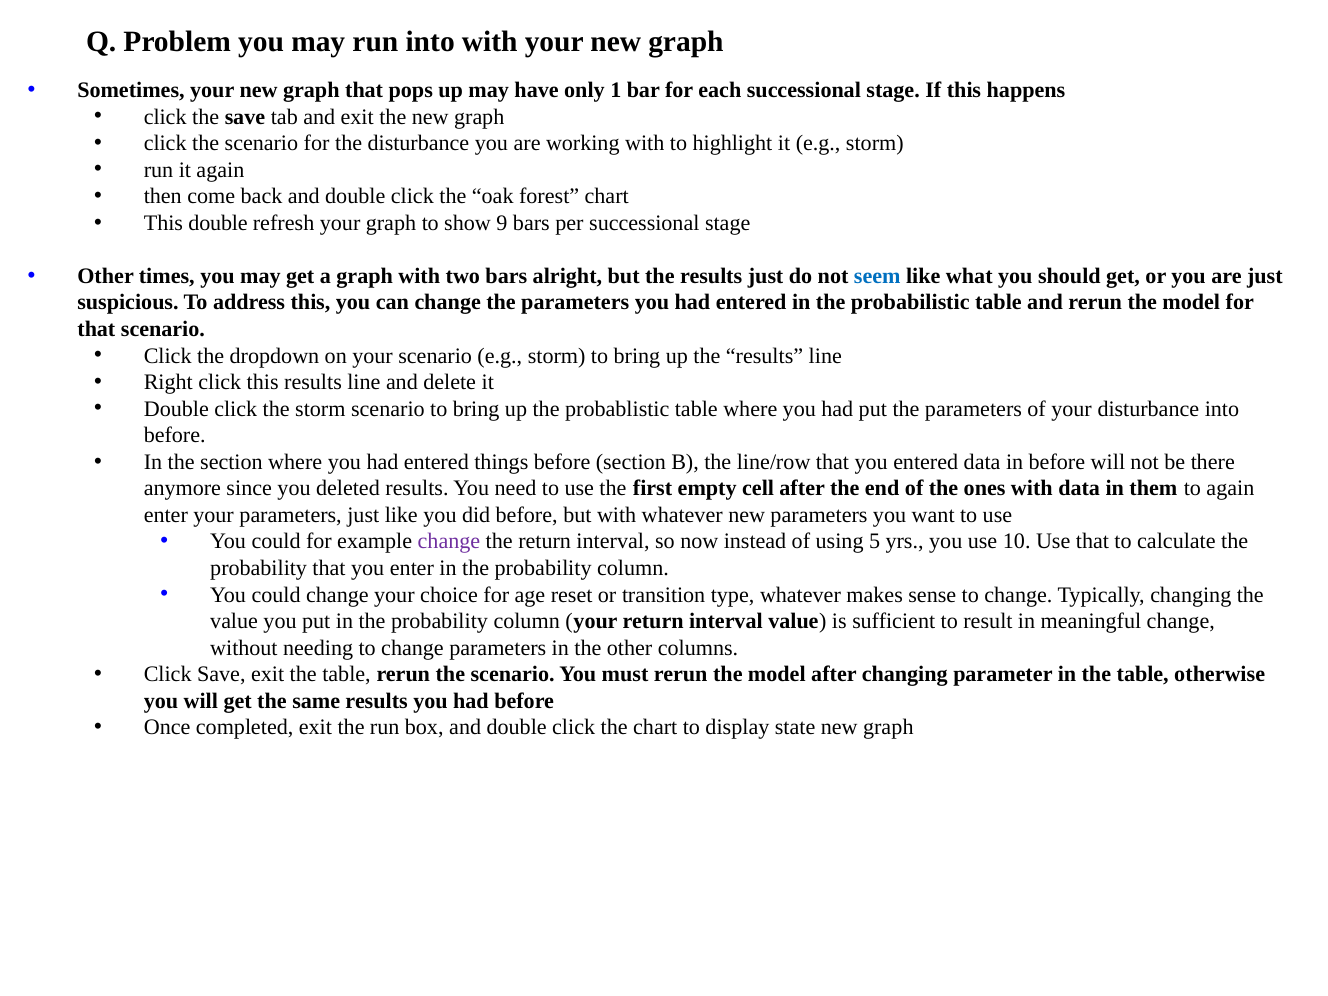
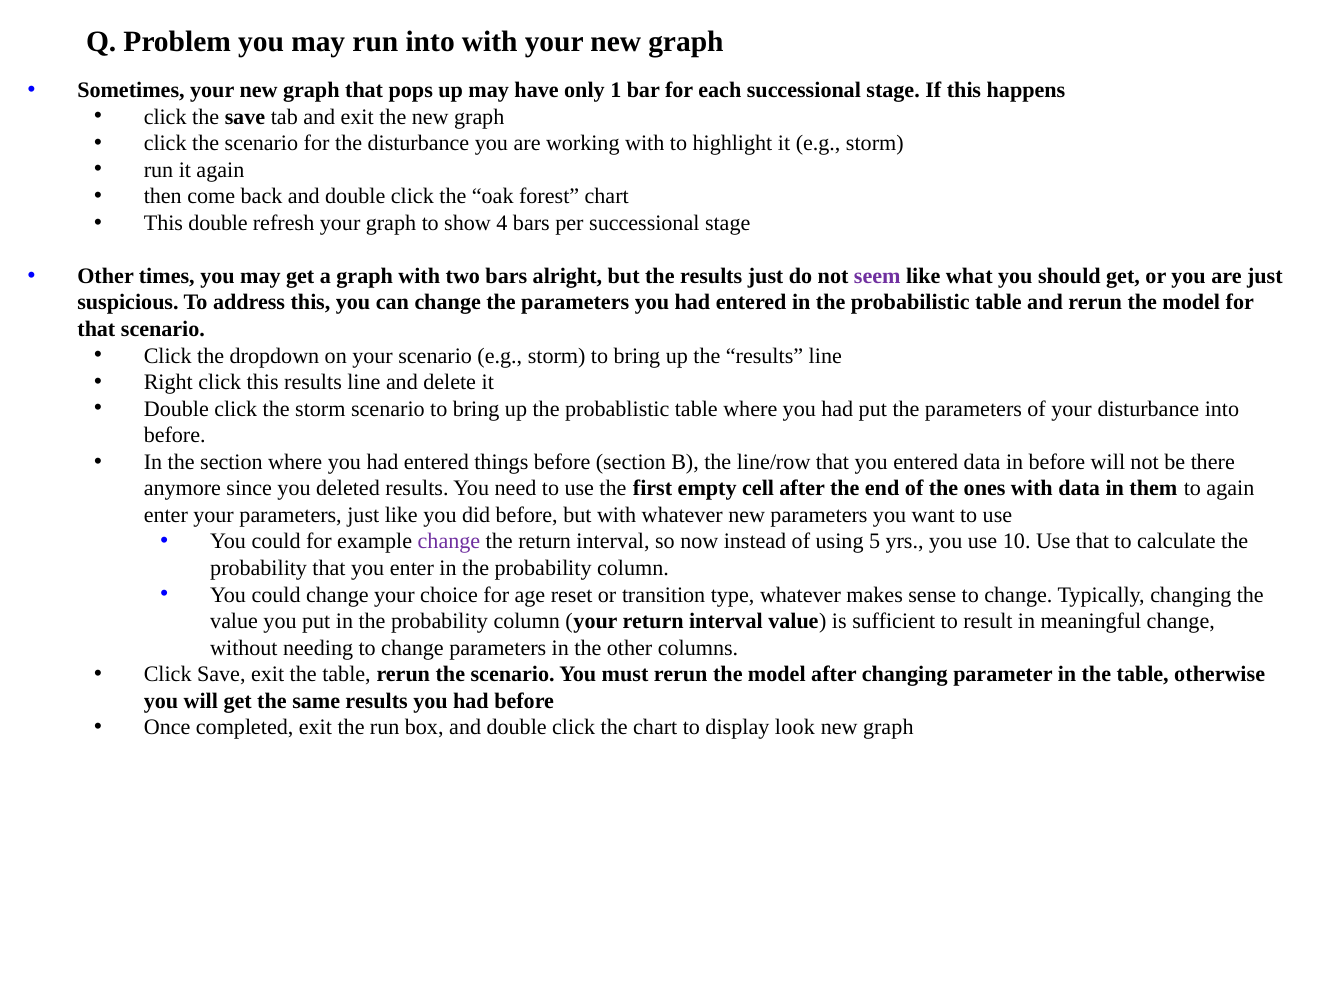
9: 9 -> 4 (502, 223)
seem colour: blue -> purple (877, 276)
state: state -> look (795, 728)
